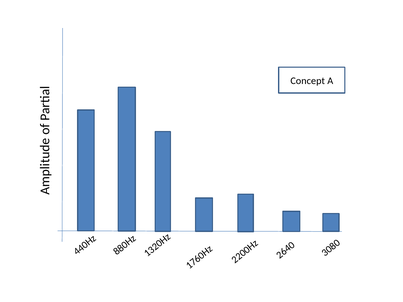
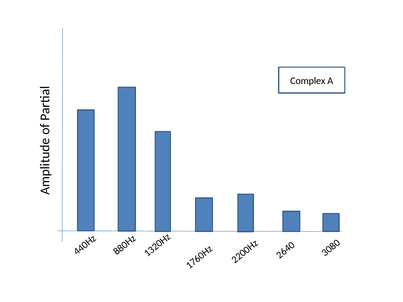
Concept: Concept -> Complex (308, 81)
